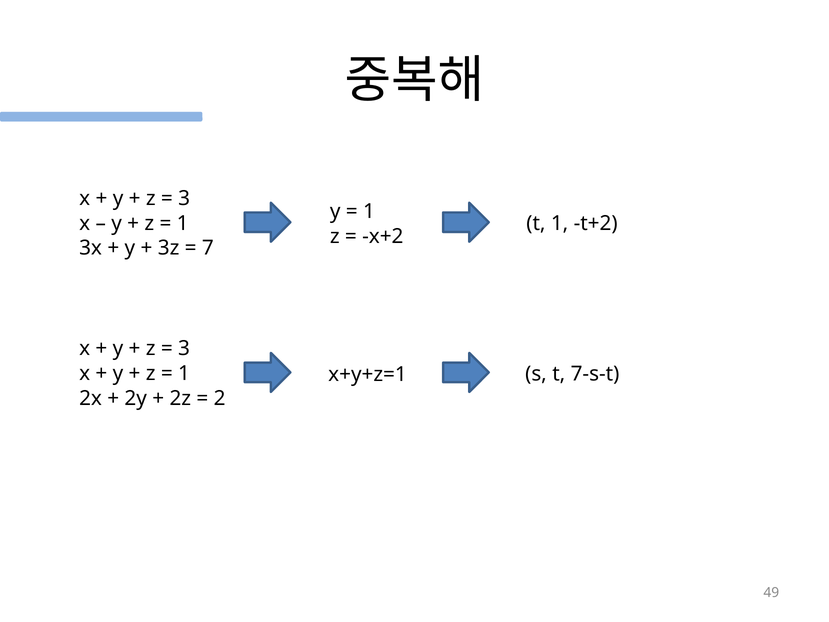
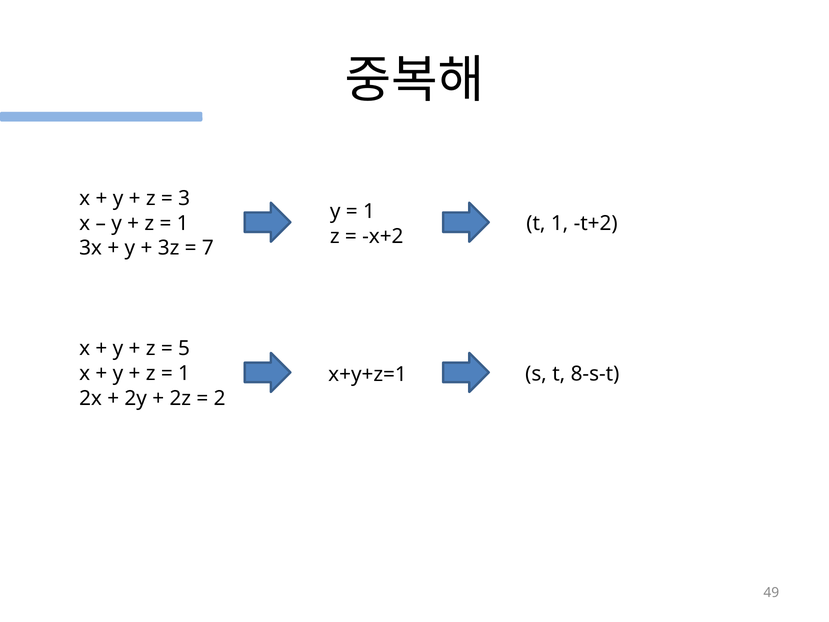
3: 3 -> 5 (184, 348)
7-s-t: 7-s-t -> 8-s-t (595, 374)
